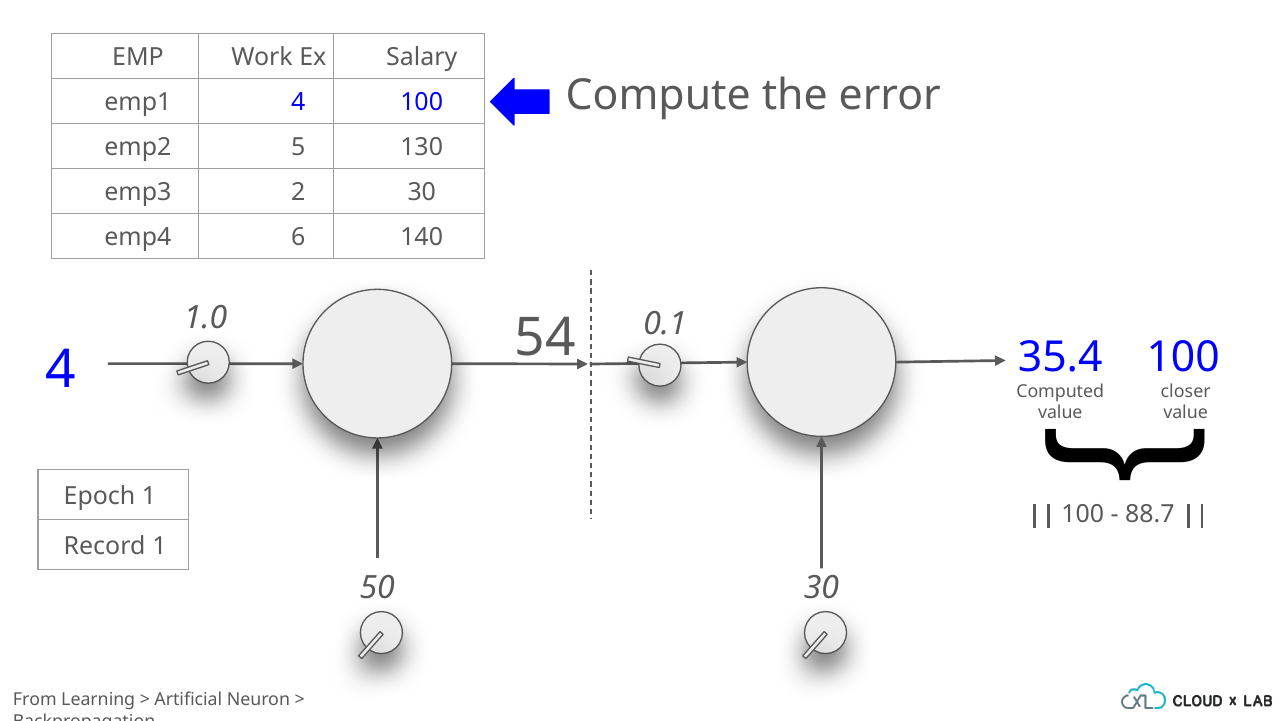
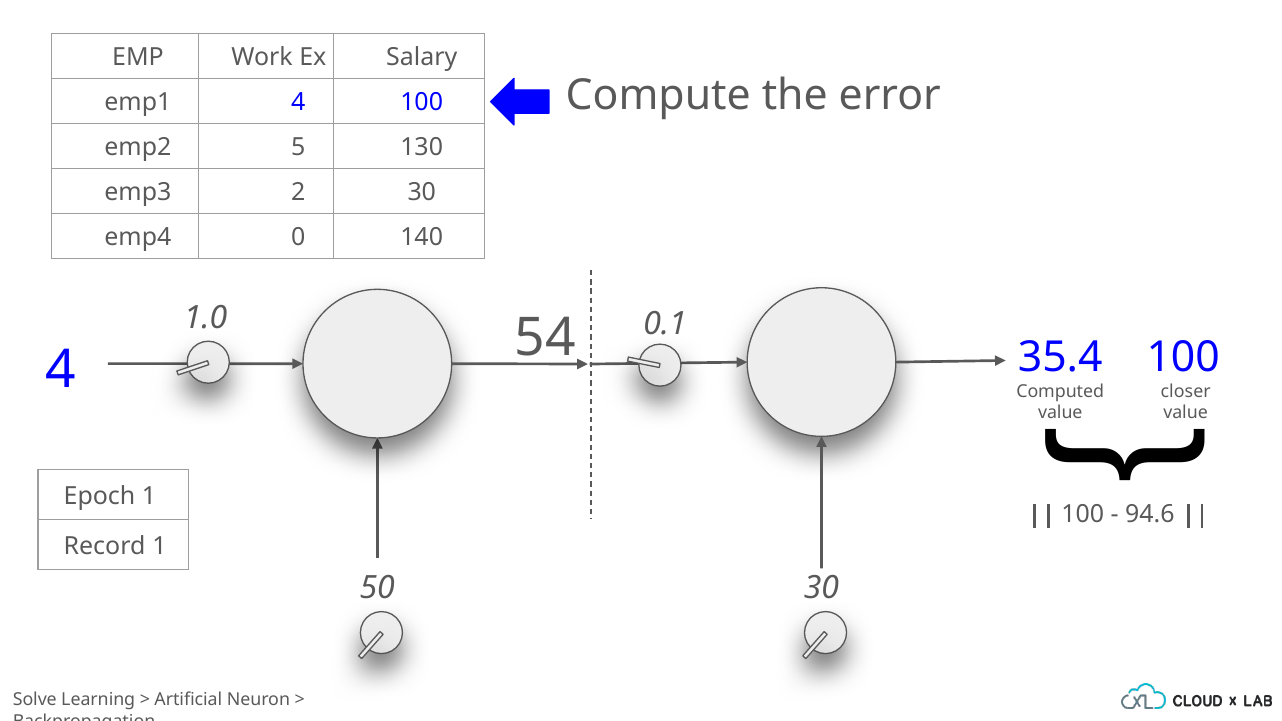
6: 6 -> 0 (298, 237)
88.7: 88.7 -> 94.6 (1150, 514)
From: From -> Solve (35, 700)
